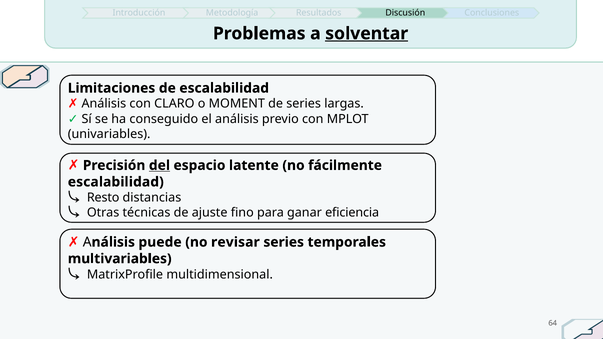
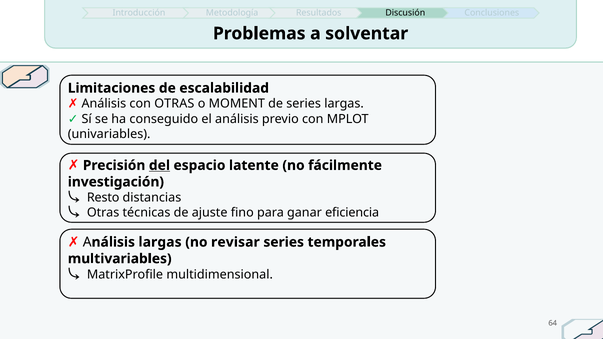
solventar underline: present -> none (367, 34)
con CLARO: CLARO -> OTRAS (174, 104)
escalabilidad: escalabilidad -> investigación (116, 182)
puede: puede -> largas (160, 242)
